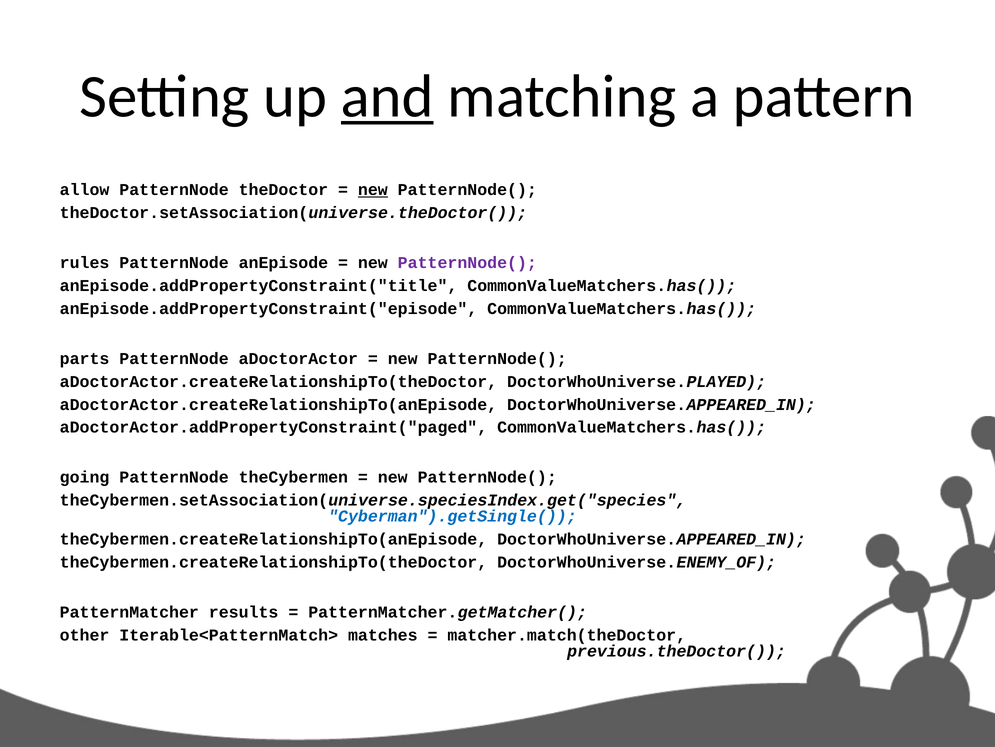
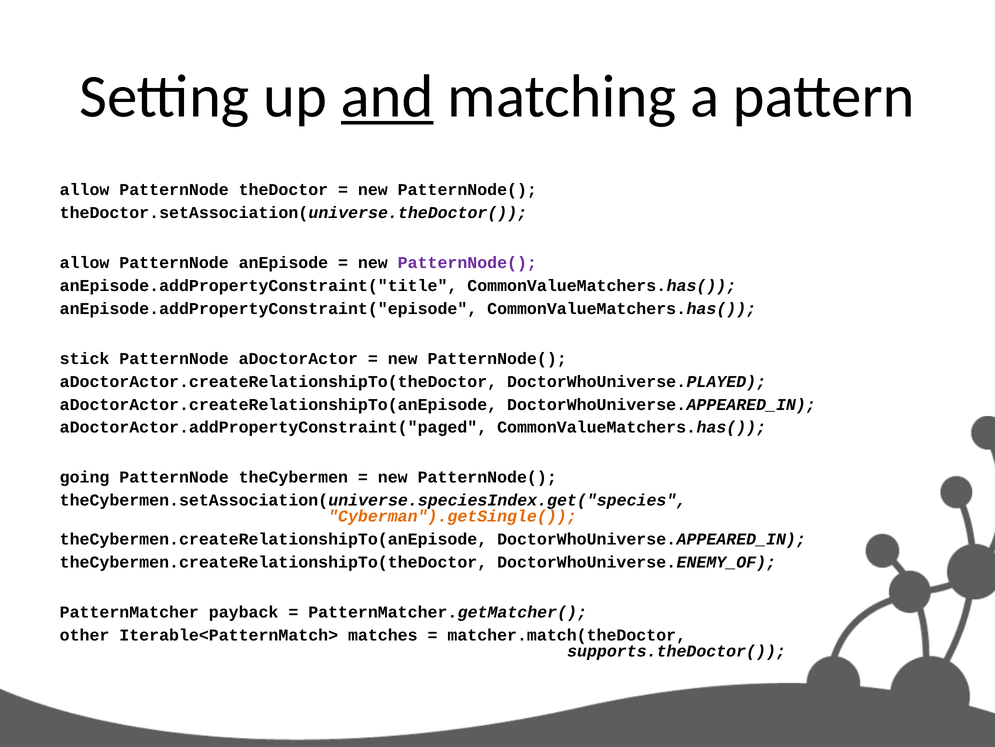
new underline: present -> none (373, 190)
rules: rules -> allow (85, 262)
parts: parts -> stick (85, 358)
Cyberman").getSingle( colour: blue -> orange (452, 516)
results: results -> payback (244, 612)
previous.theDoctor(: previous.theDoctor( -> supports.theDoctor( (677, 651)
